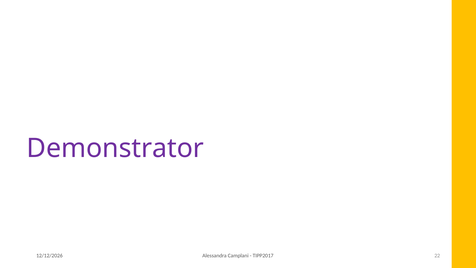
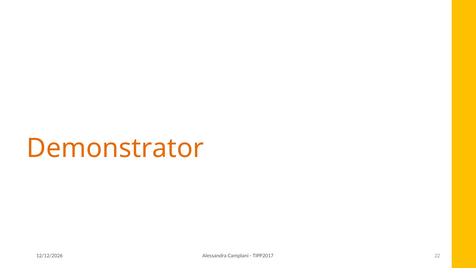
Demonstrator colour: purple -> orange (115, 148)
